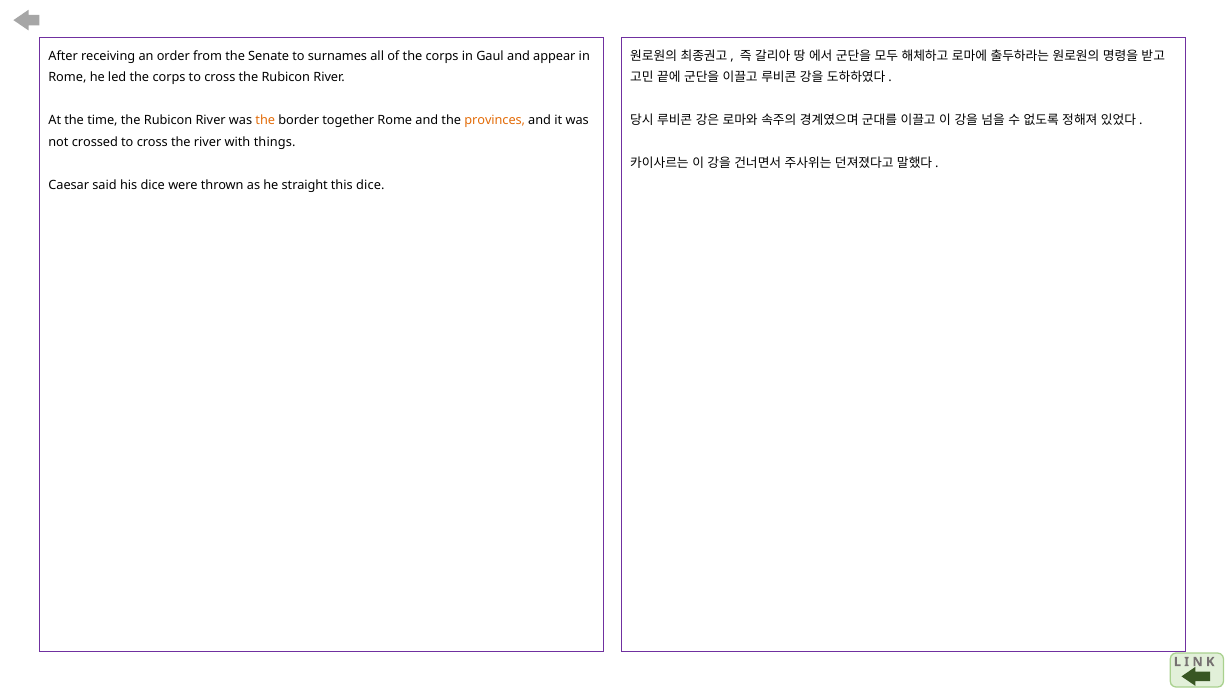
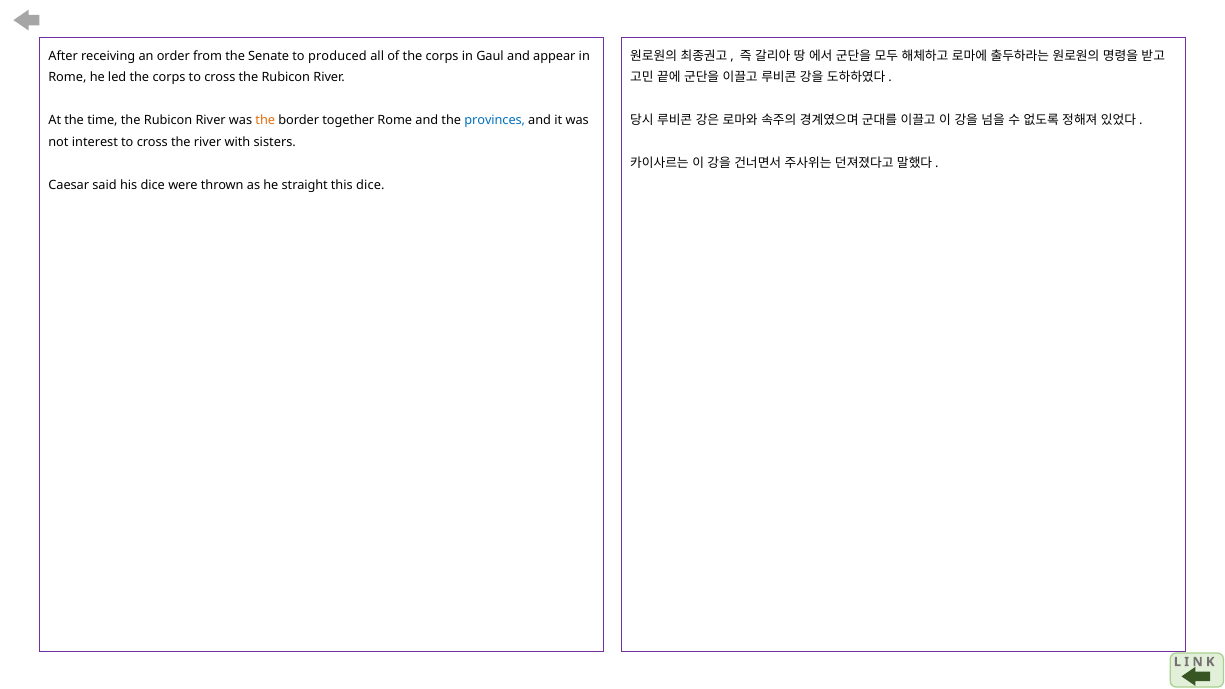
surnames: surnames -> produced (337, 56)
provinces colour: orange -> blue (495, 121)
crossed: crossed -> interest (95, 142)
things: things -> sisters (275, 142)
